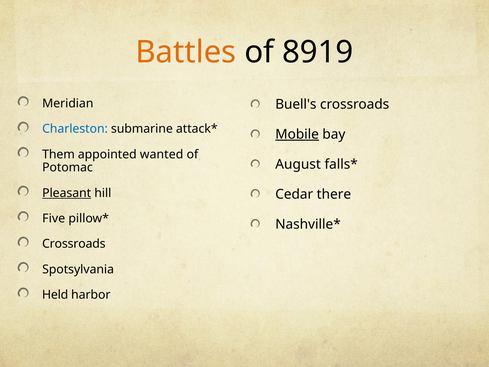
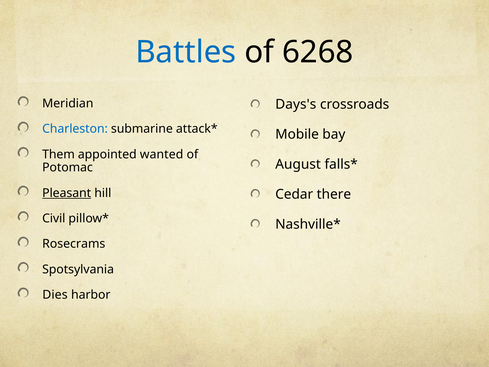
Battles colour: orange -> blue (186, 52)
8919: 8919 -> 6268 (318, 52)
Buell's: Buell's -> Days's (296, 104)
Mobile underline: present -> none (297, 134)
Five: Five -> Civil (54, 218)
Crossroads: Crossroads -> Rosecrams (74, 244)
Held: Held -> Dies (55, 295)
